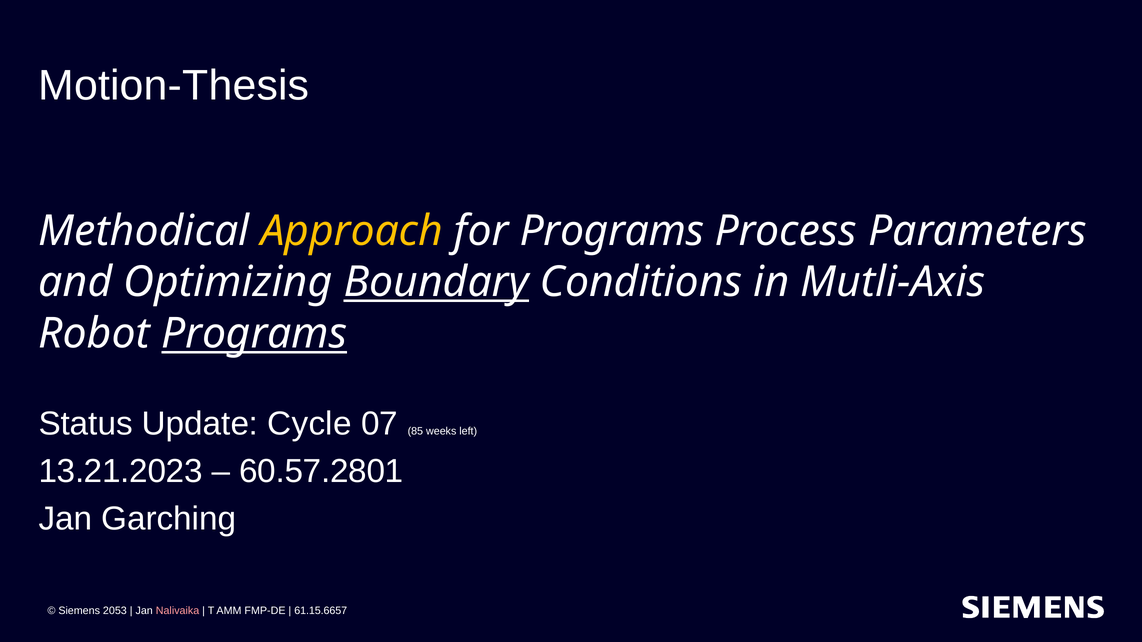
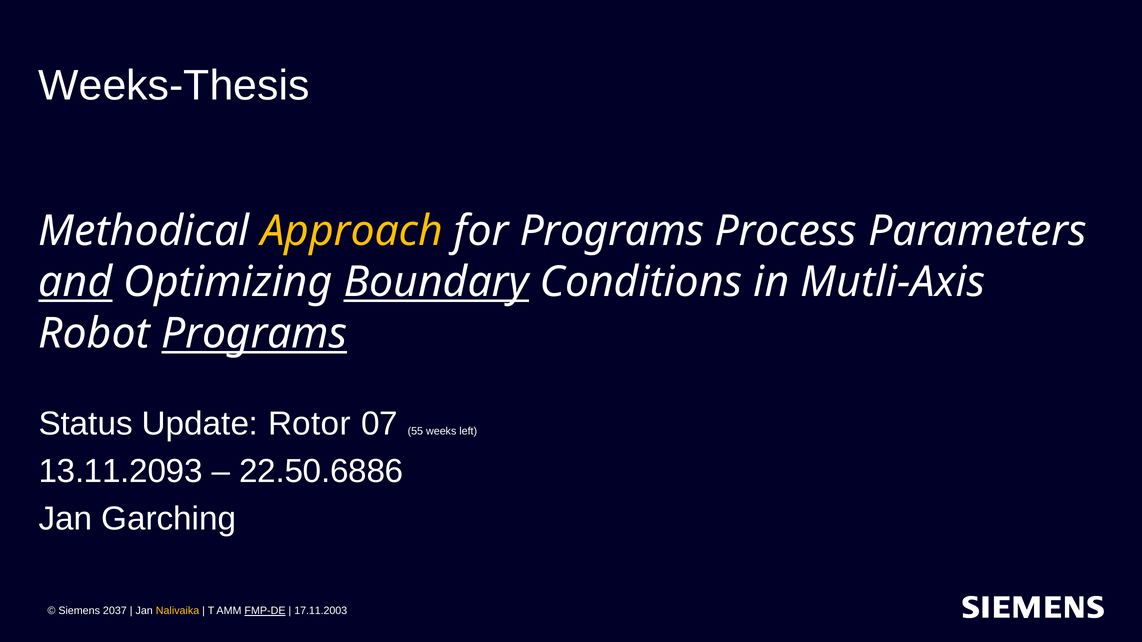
Motion-Thesis: Motion-Thesis -> Weeks-Thesis (174, 86)
and underline: none -> present (75, 283)
Cycle: Cycle -> Rotor (309, 424)
85: 85 -> 55 (415, 432)
13.21.2023: 13.21.2023 -> 13.11.2093 (121, 472)
60.57.2801: 60.57.2801 -> 22.50.6886 (321, 472)
2053: 2053 -> 2037 (115, 611)
Nalivaika colour: pink -> yellow (178, 611)
FMP-DE underline: none -> present (265, 611)
61.15.6657: 61.15.6657 -> 17.11.2003 (321, 611)
